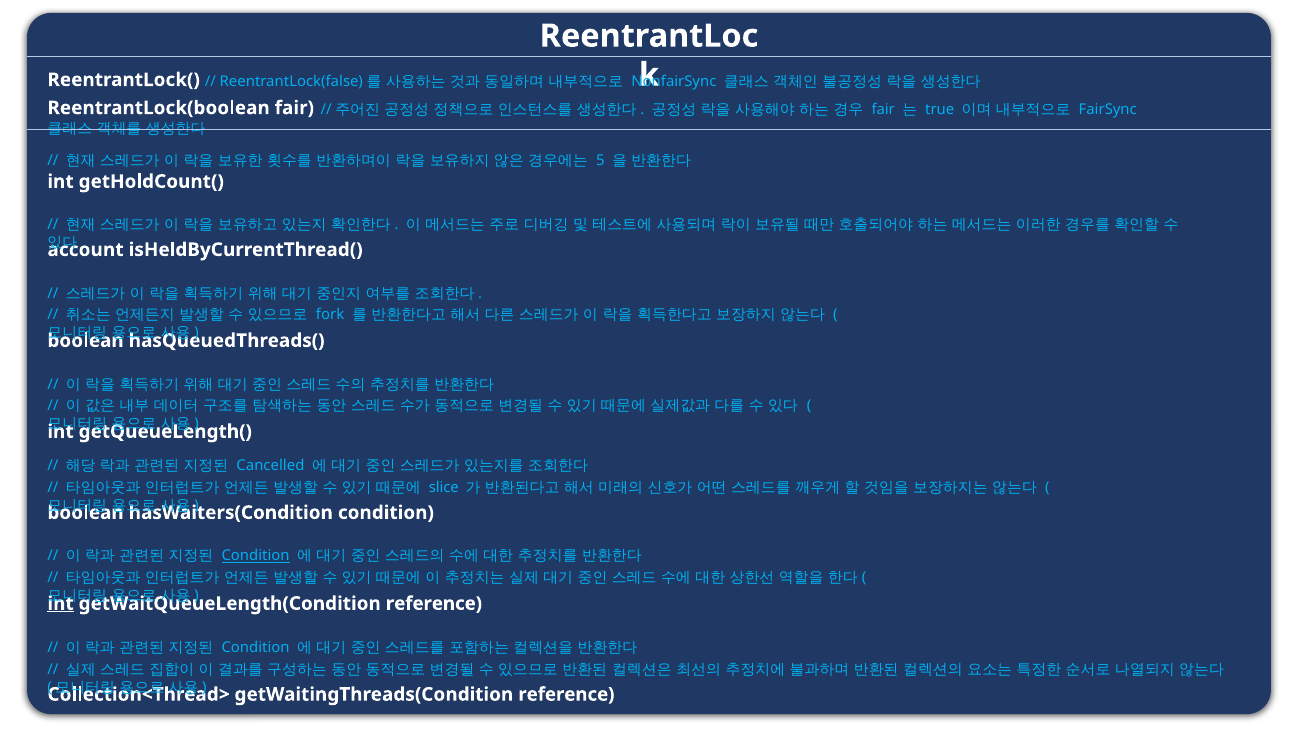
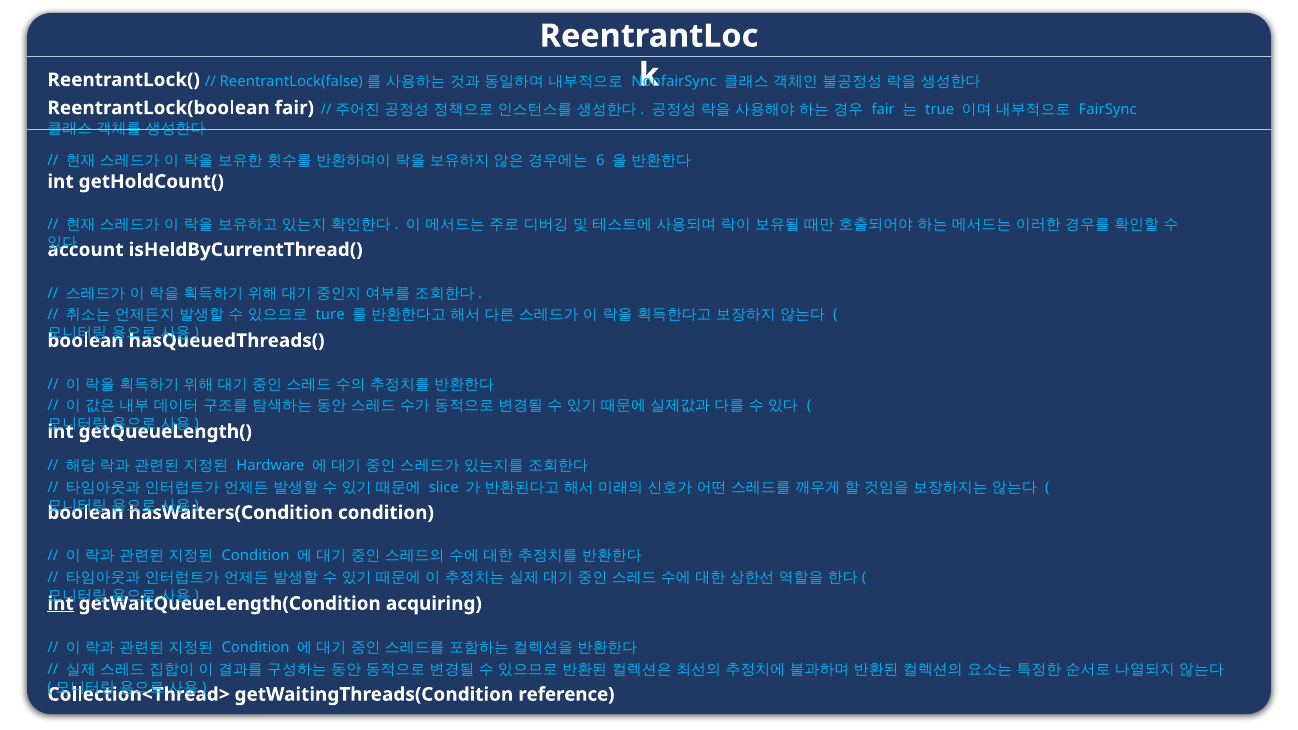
5: 5 -> 6 (600, 160)
fork: fork -> ture (330, 315)
Cancelled: Cancelled -> Hardware (271, 466)
Condition underline: present -> none (256, 556)
reference: reference -> acquiring (434, 604)
